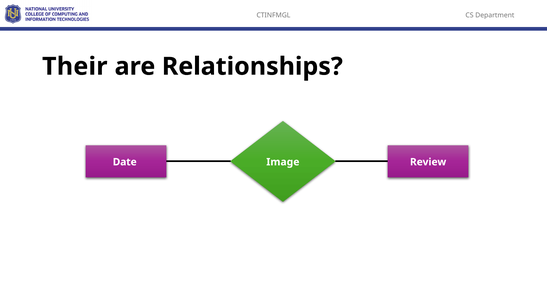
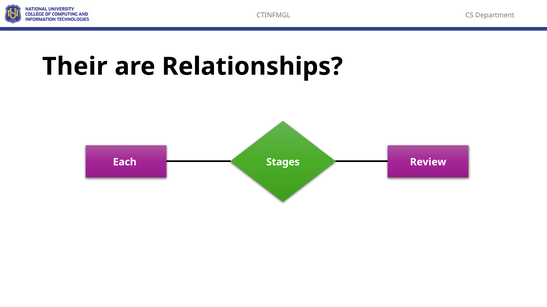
Date: Date -> Each (125, 162)
Image: Image -> Stages (283, 162)
